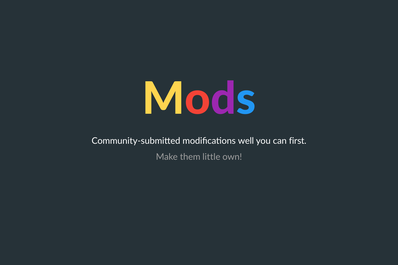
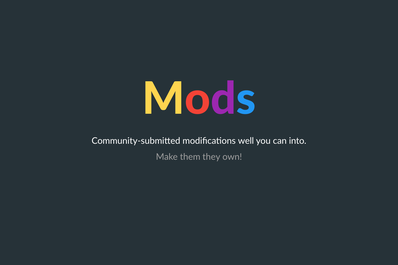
first: first -> into (298, 141)
little: little -> they (211, 157)
